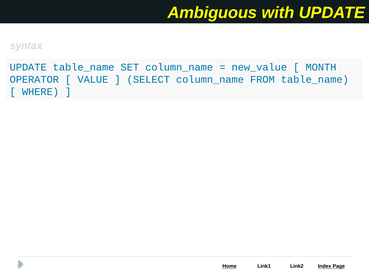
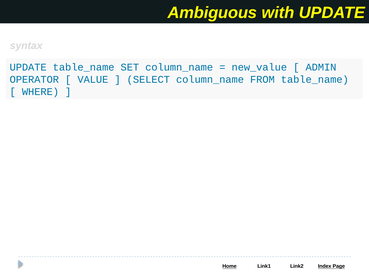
MONTH: MONTH -> ADMIN (321, 67)
